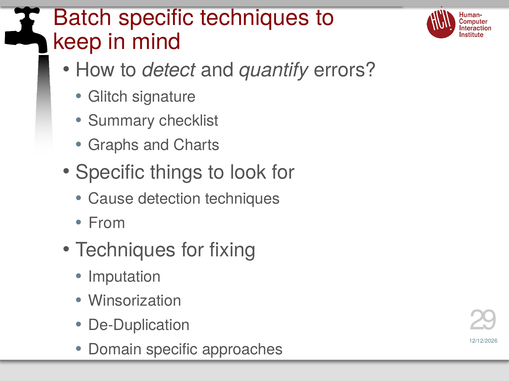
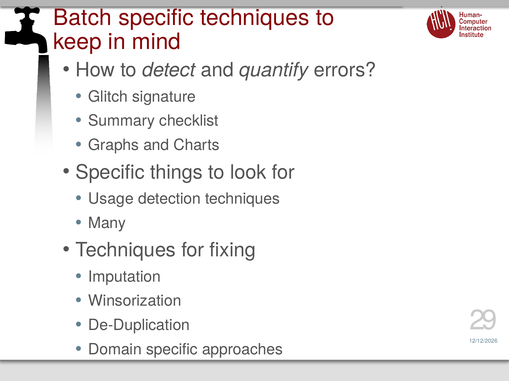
Cause: Cause -> Usage (111, 199)
From: From -> Many (107, 223)
